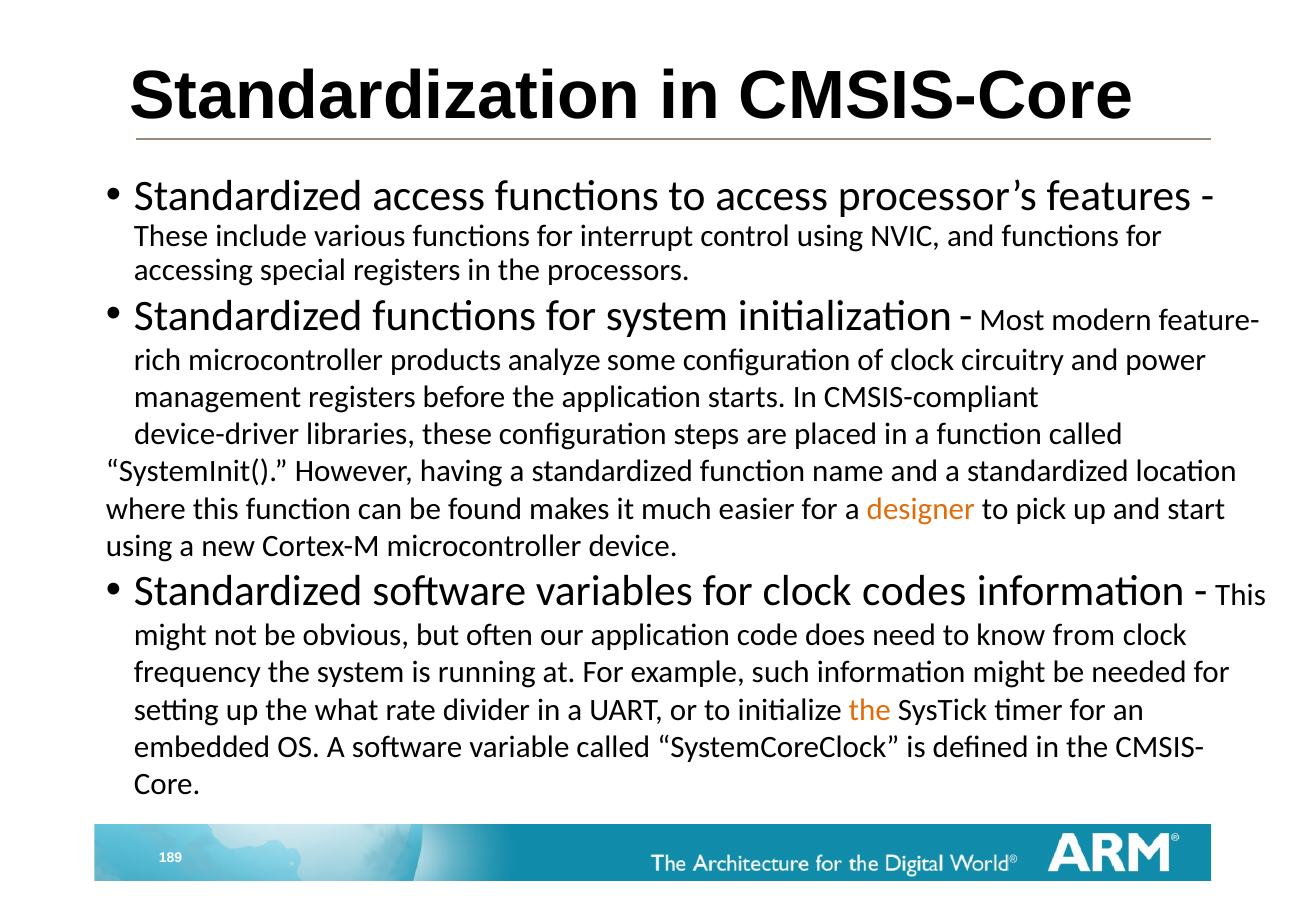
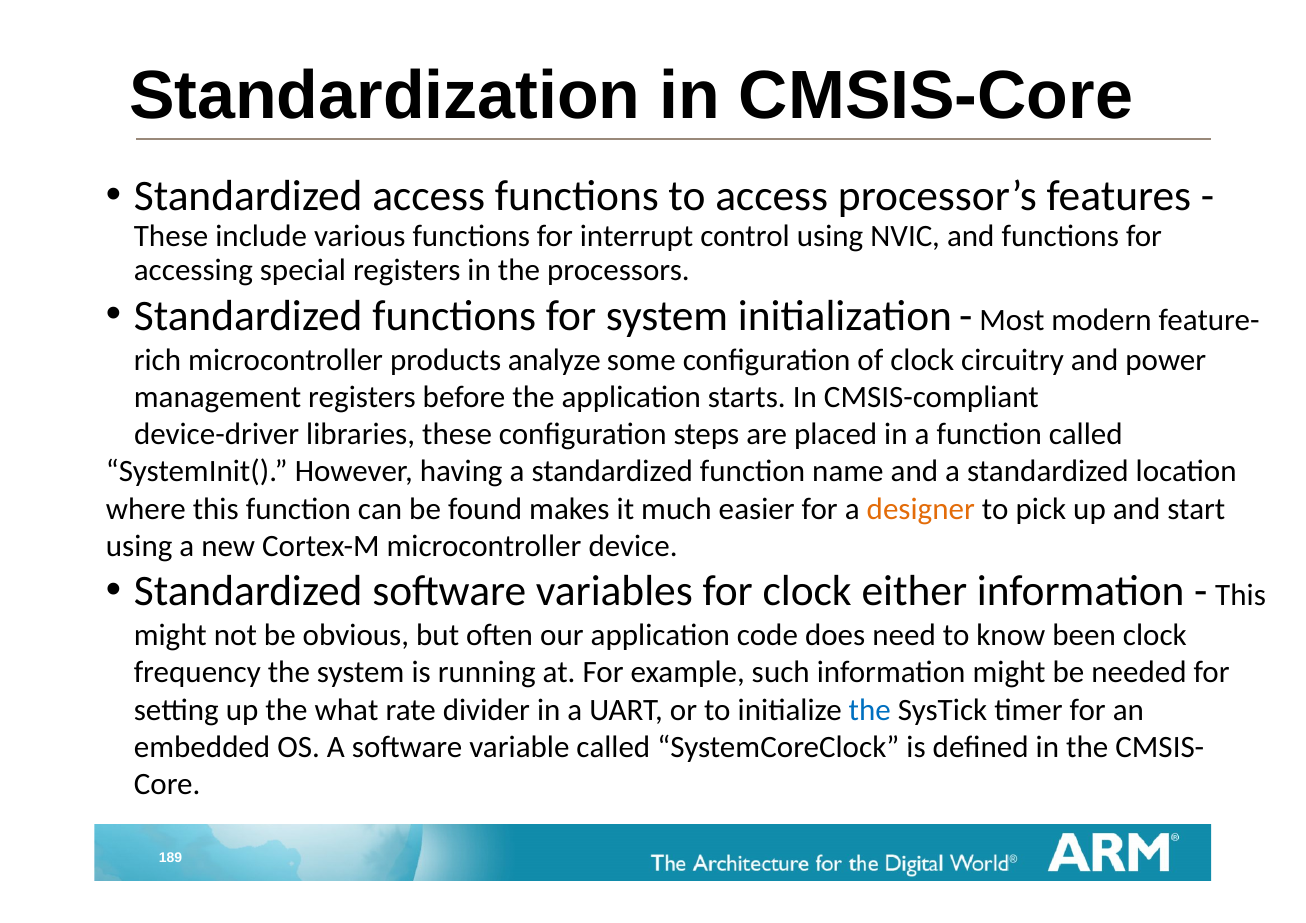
codes: codes -> either (914, 592)
from: from -> been (1084, 635)
the colour: orange -> blue (870, 710)
